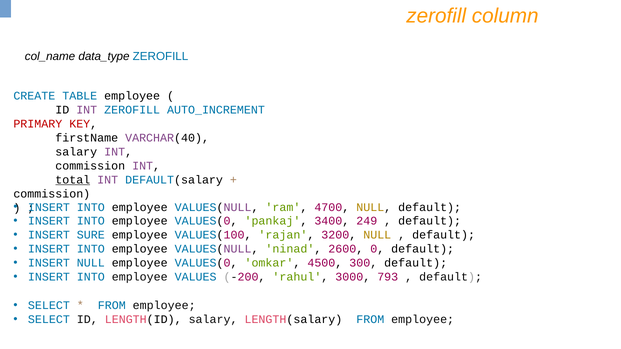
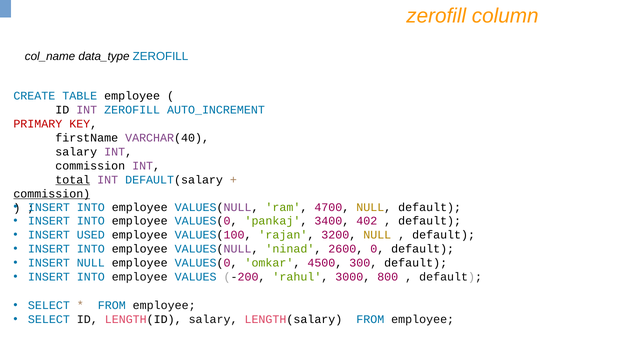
commission underline: none -> present (52, 194)
249: 249 -> 402 (367, 221)
SURE: SURE -> USED (91, 235)
793: 793 -> 800 (388, 277)
